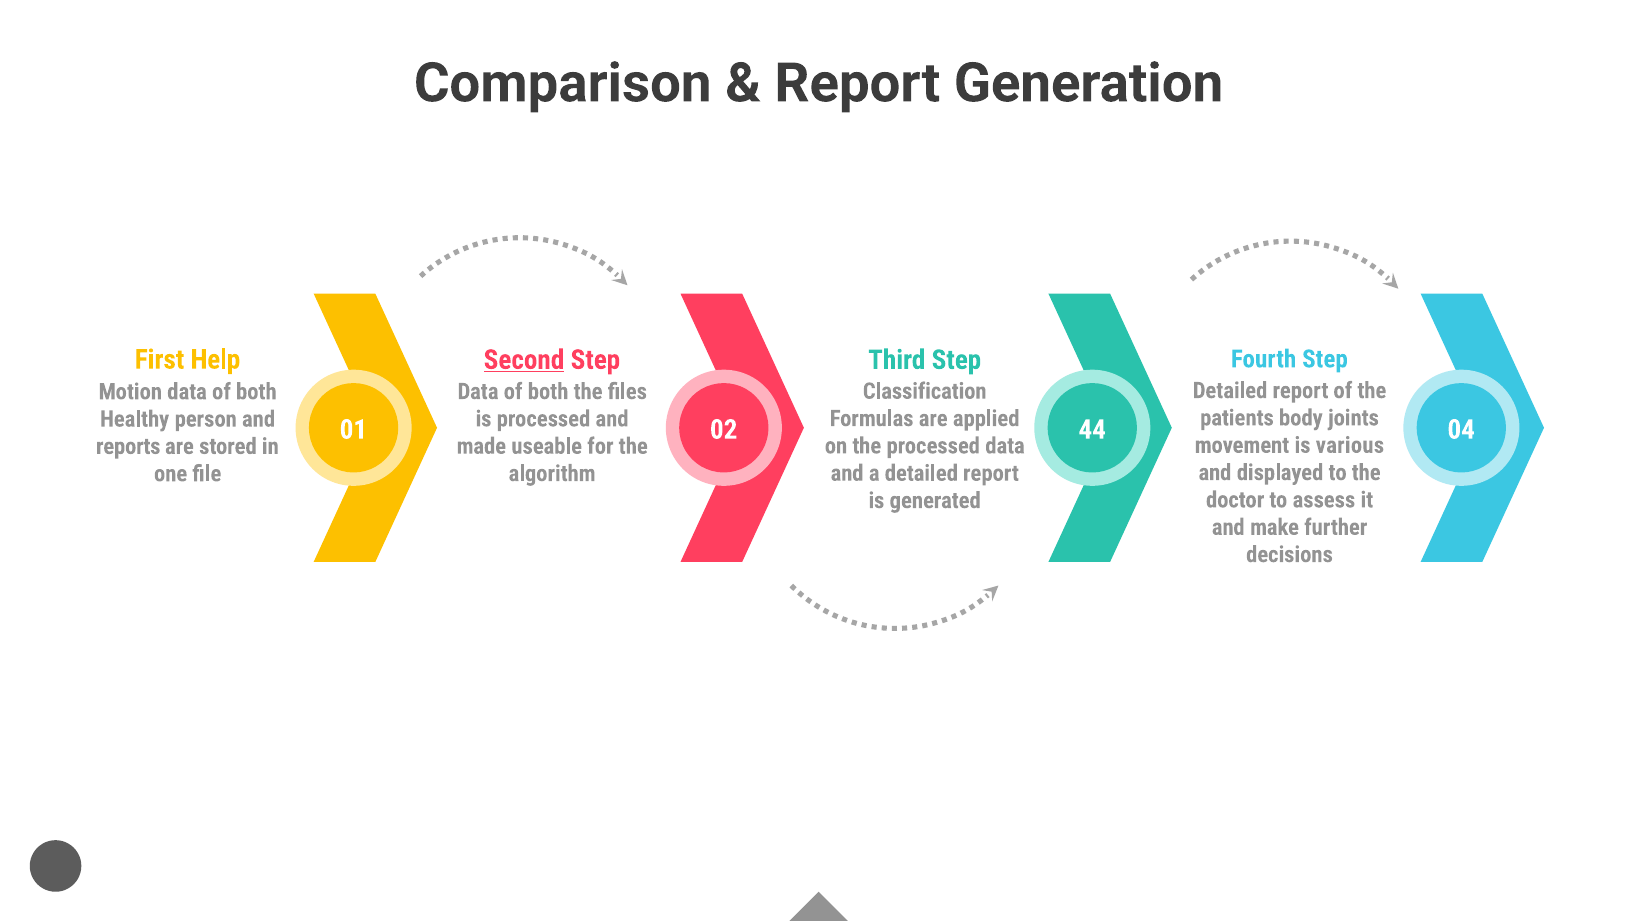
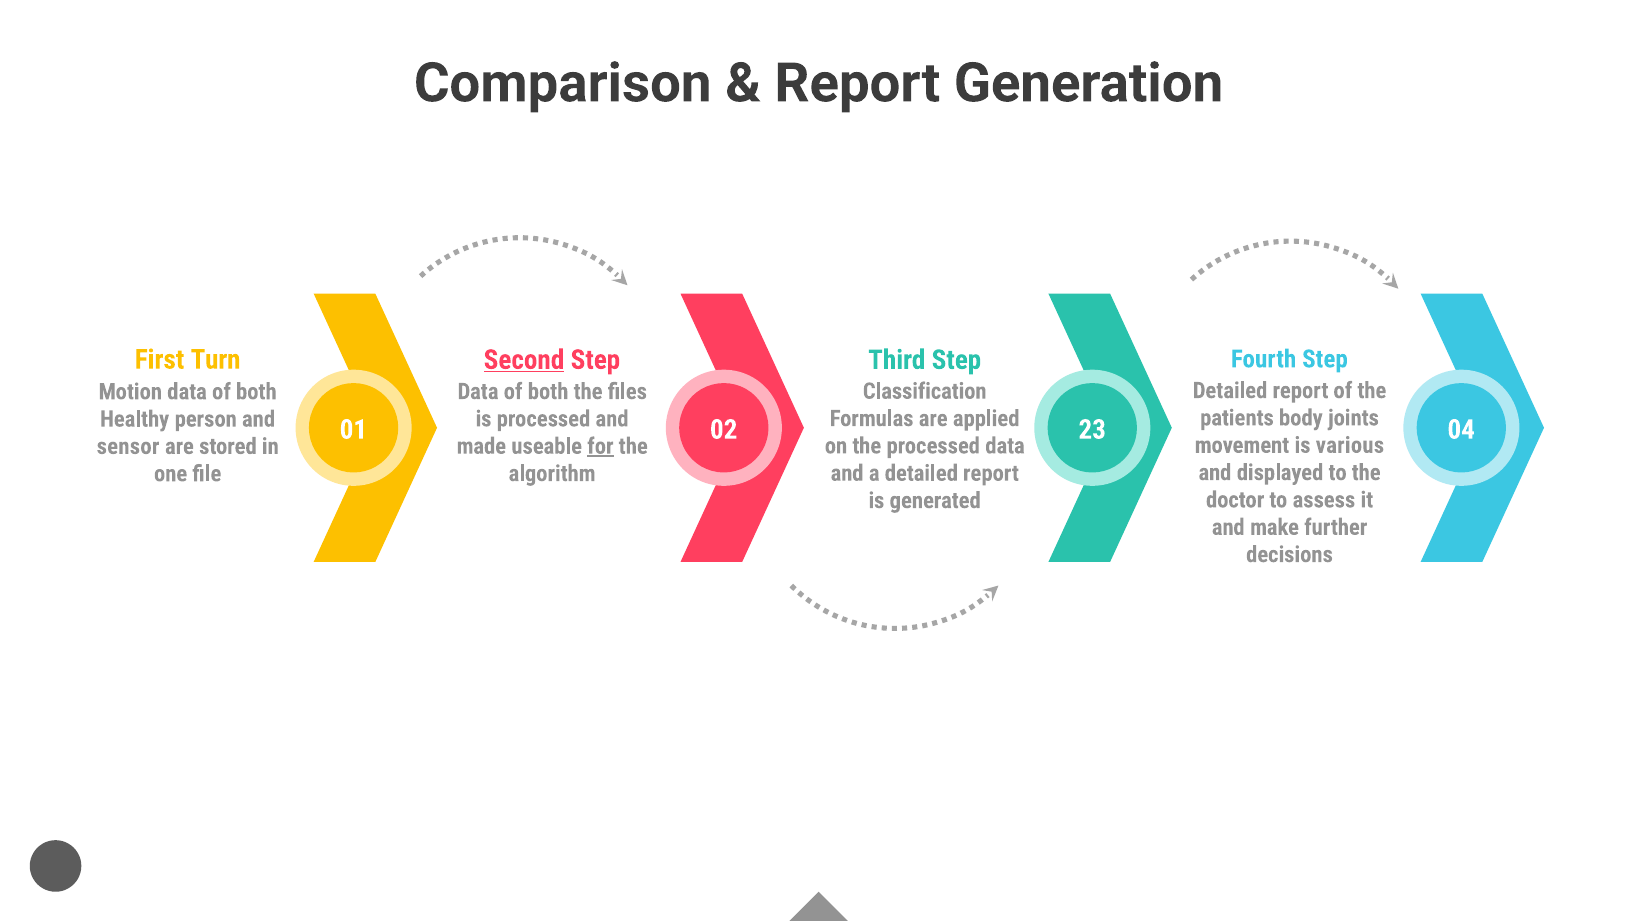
Help: Help -> Turn (216, 360)
44: 44 -> 23 (1092, 430)
for underline: none -> present (600, 446)
reports: reports -> sensor (128, 446)
